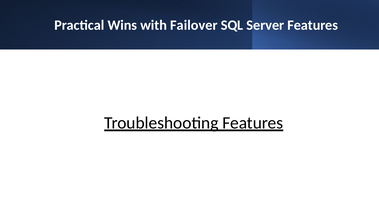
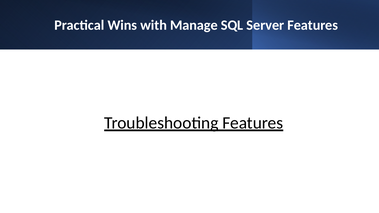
Failover: Failover -> Manage (194, 25)
